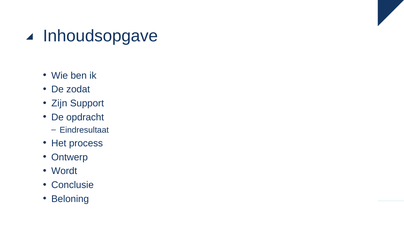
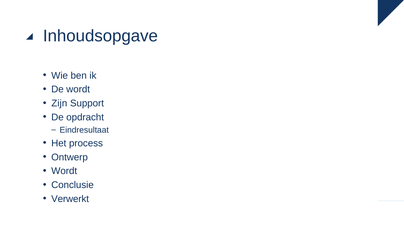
De zodat: zodat -> wordt (78, 90)
Beloning: Beloning -> Verwerkt (70, 199)
